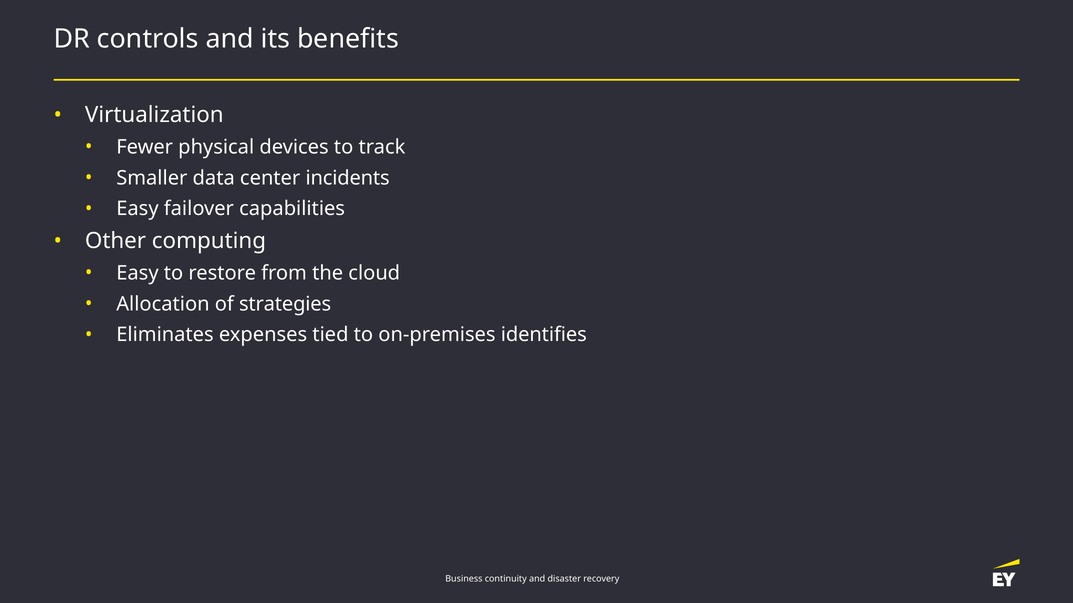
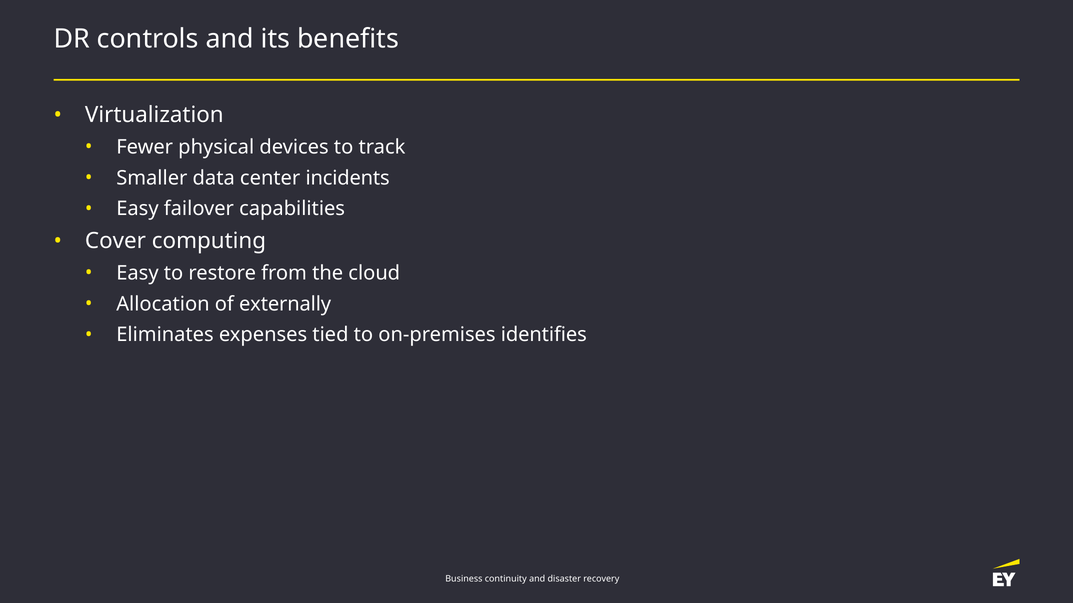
Other: Other -> Cover (115, 241)
strategies: strategies -> externally (285, 304)
